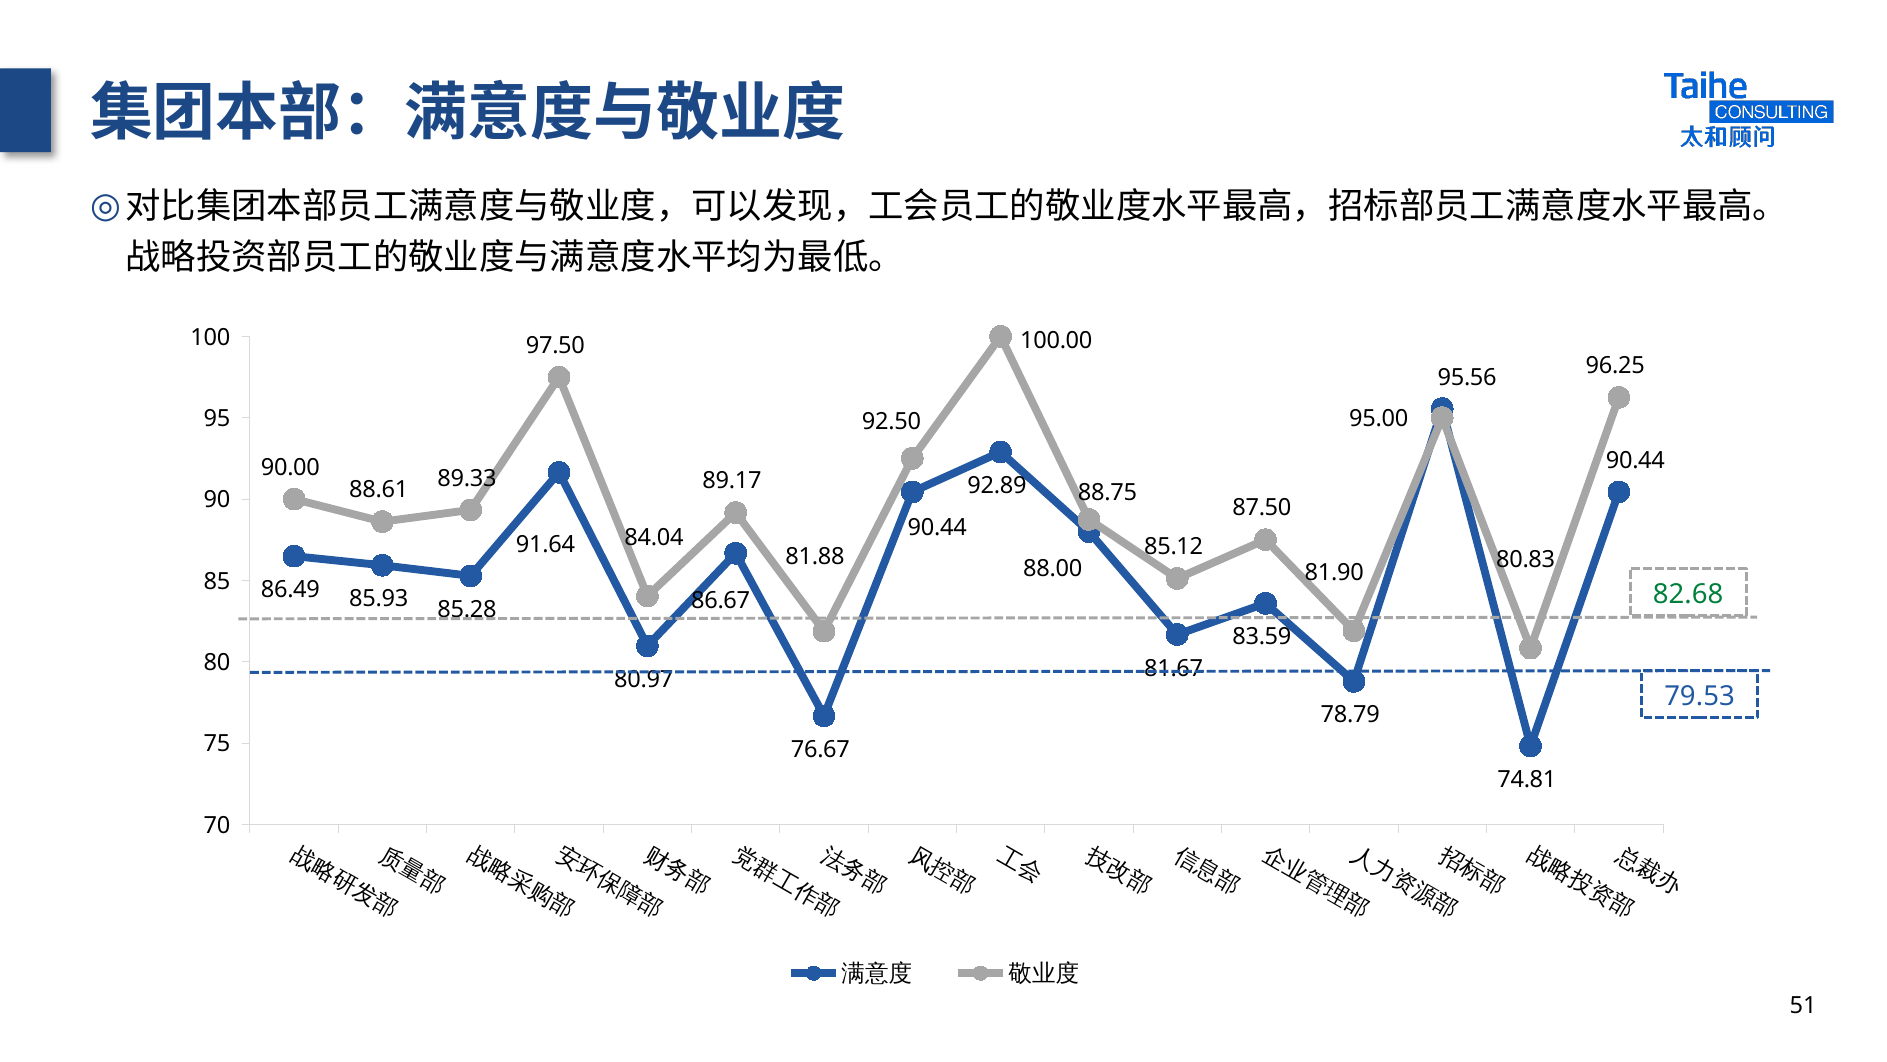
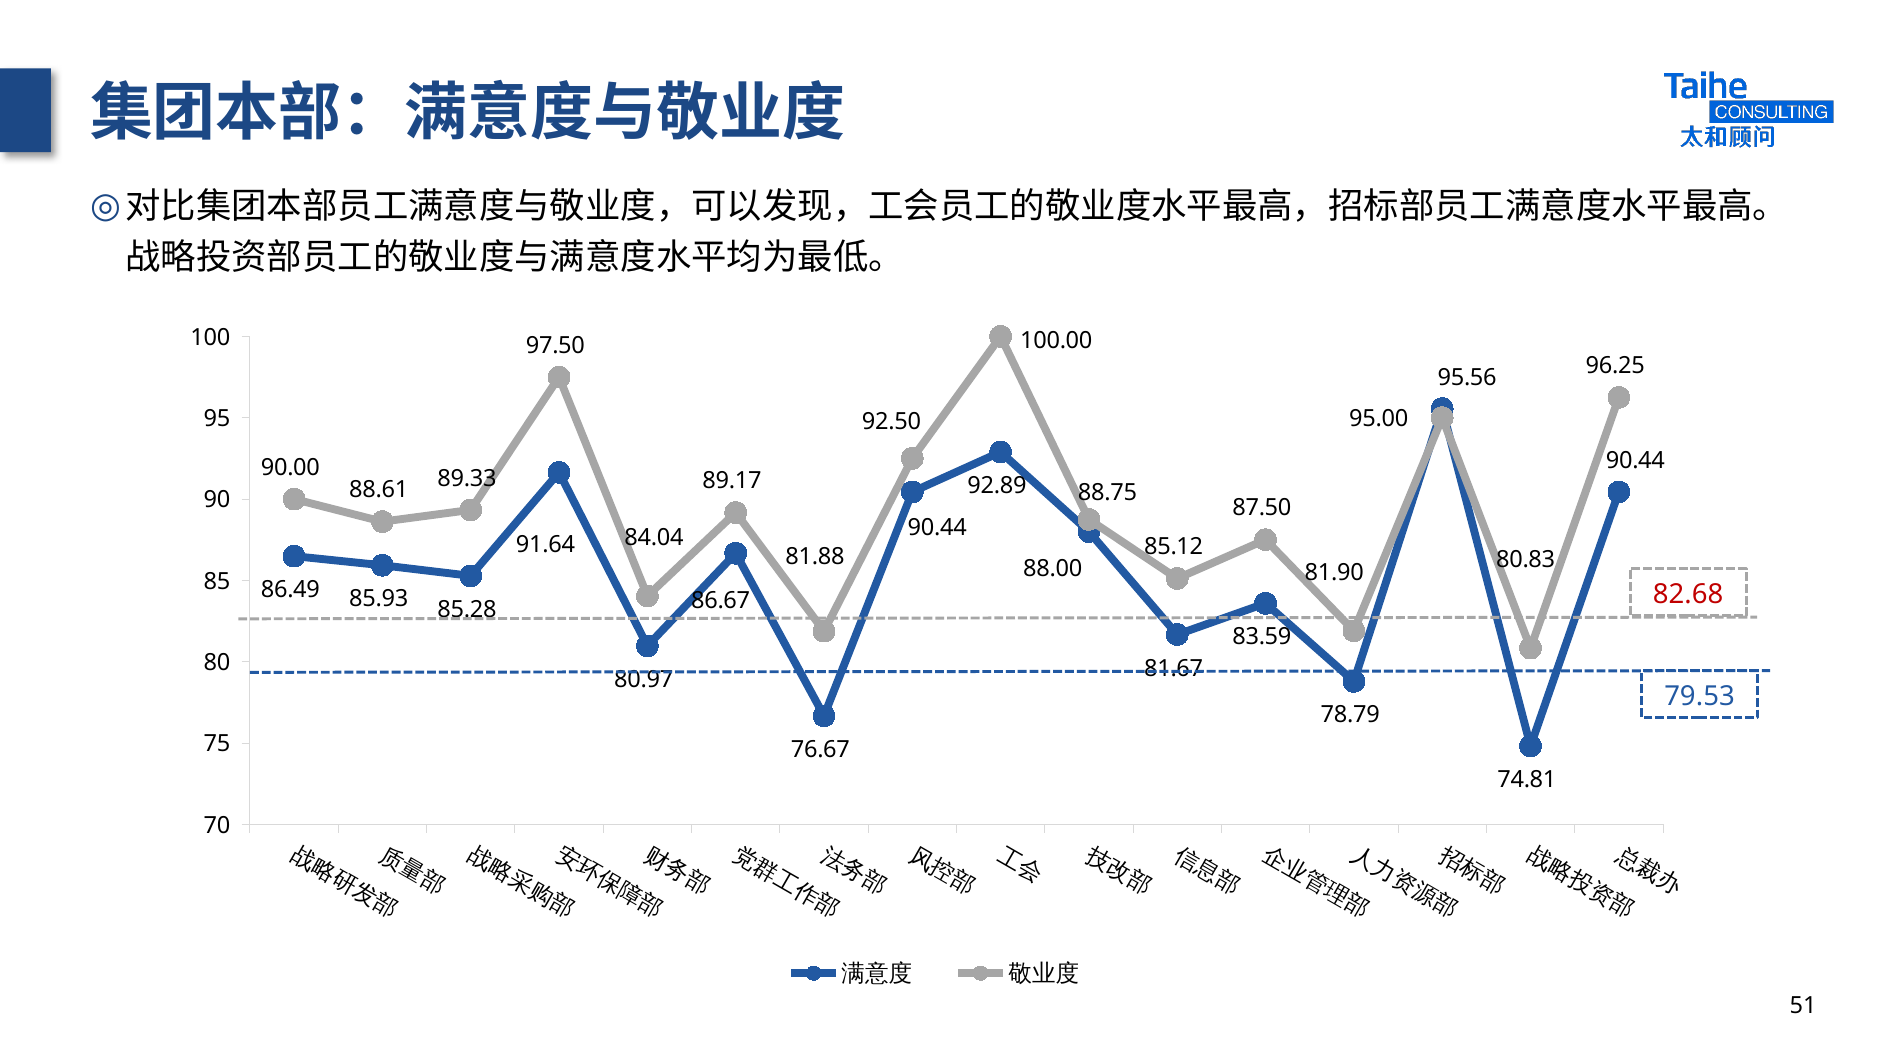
82.68 colour: green -> red (1688, 594)
